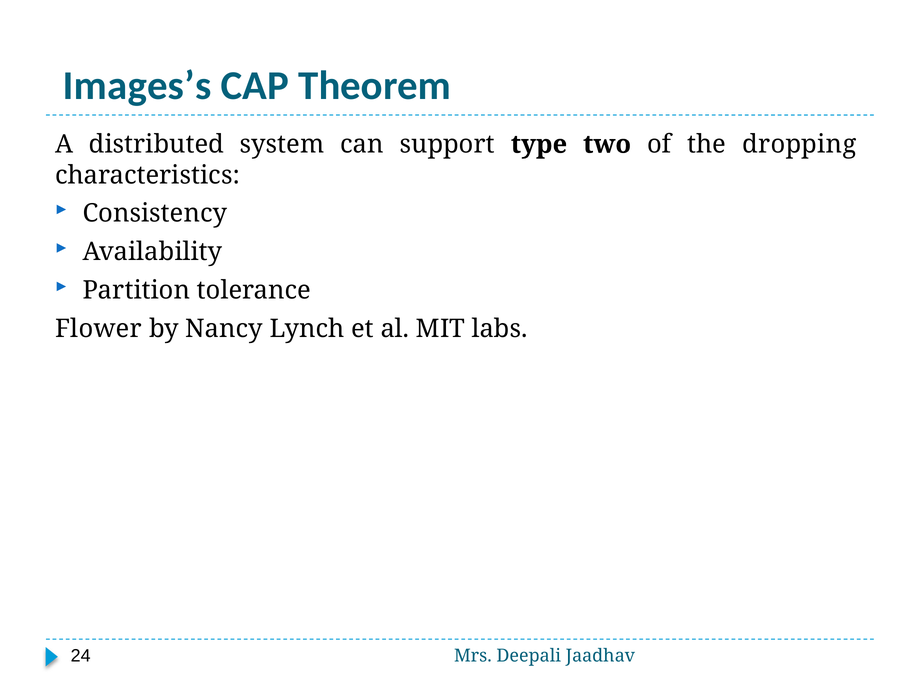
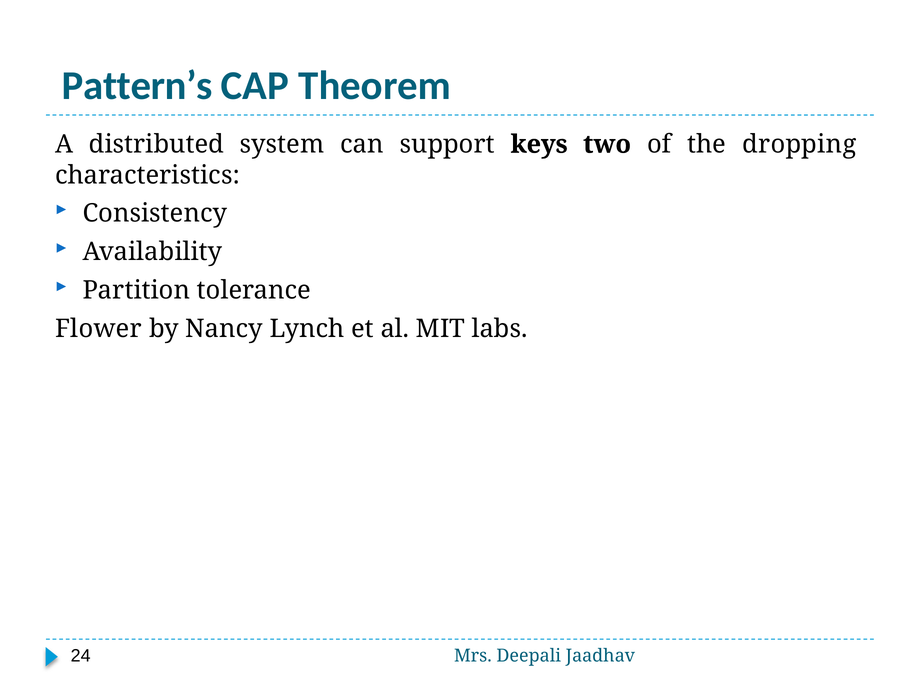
Images’s: Images’s -> Pattern’s (137, 86)
type: type -> keys (539, 144)
